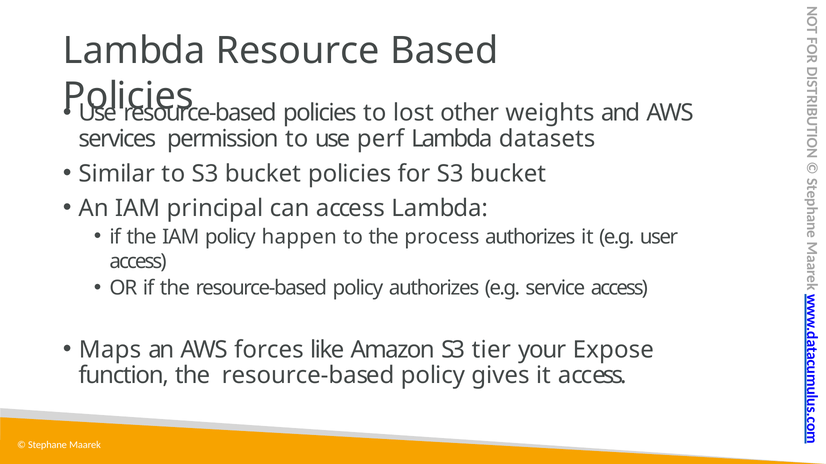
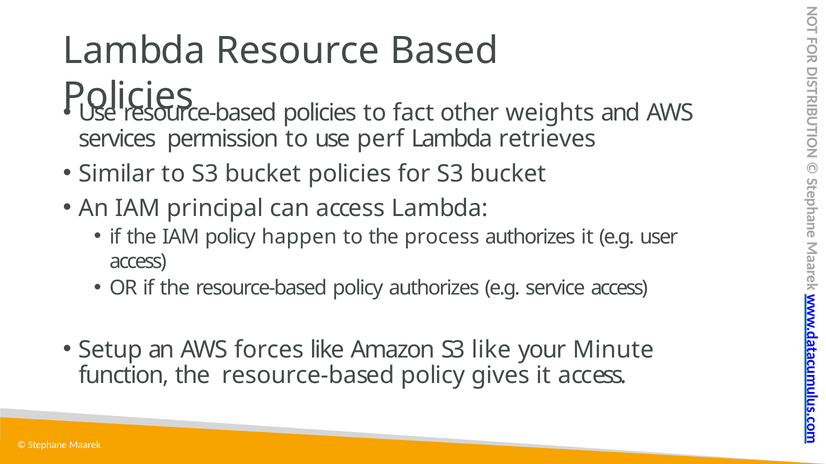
lost: lost -> fact (413, 113)
datasets: datasets -> retrieves (547, 139)
Maps: Maps -> Setup (110, 350)
S3 tier: tier -> like (491, 350)
Expose: Expose -> Minute (613, 350)
